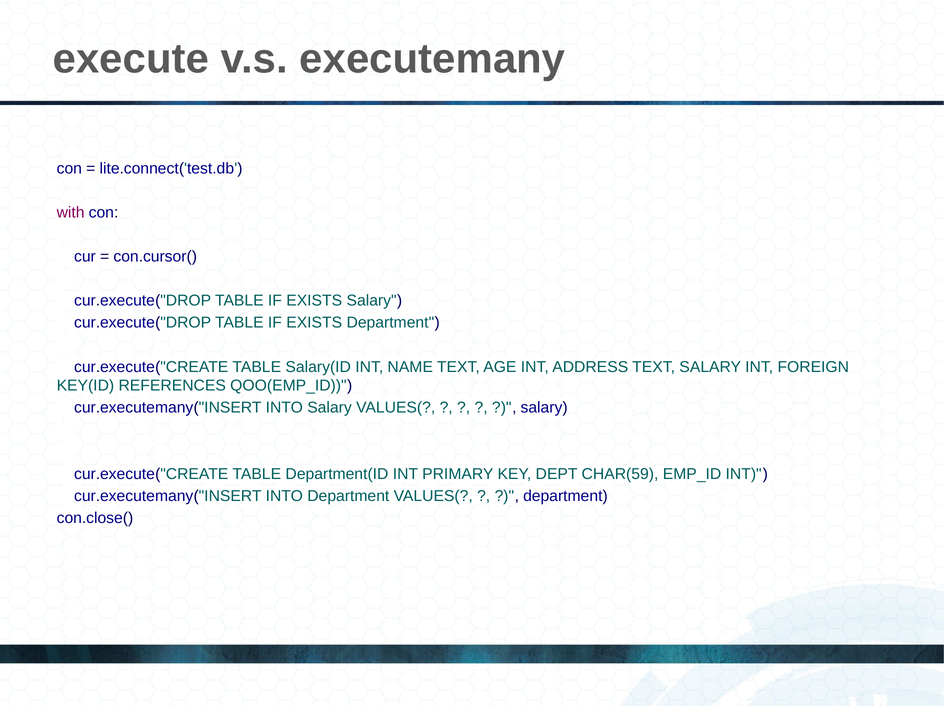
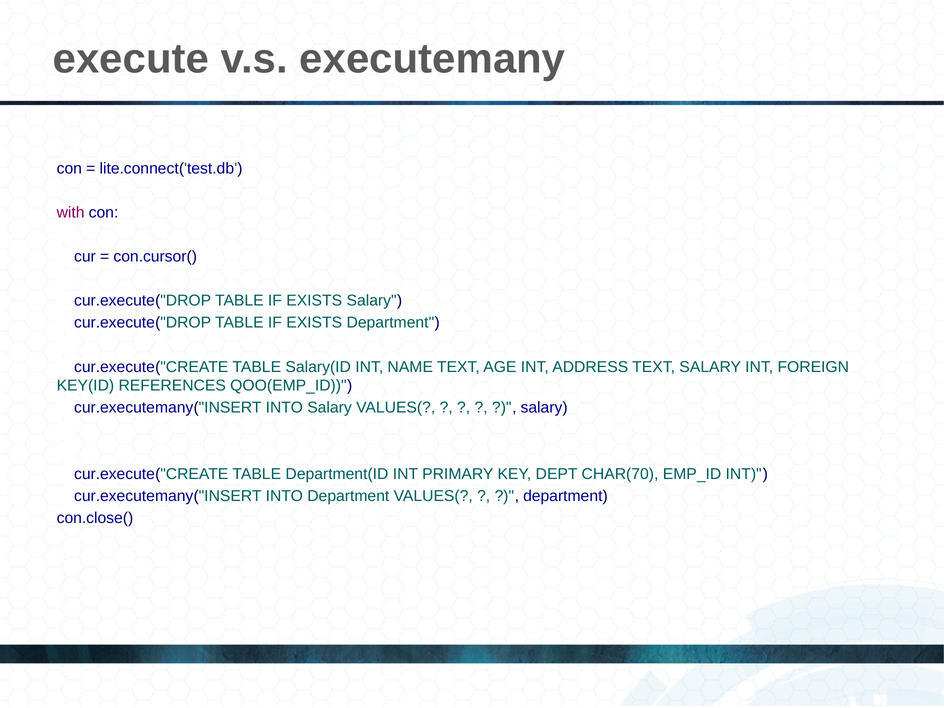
CHAR(59: CHAR(59 -> CHAR(70 (620, 474)
